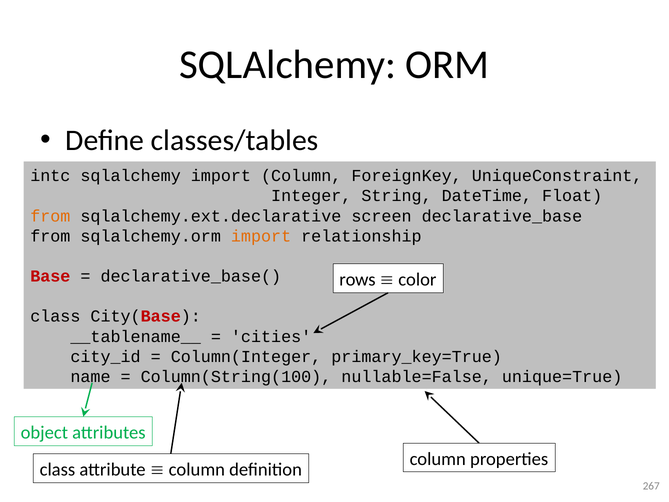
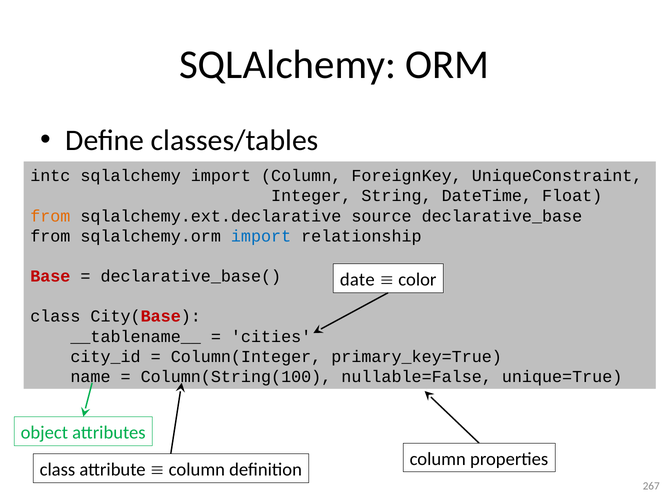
screen: screen -> source (381, 216)
import colour: orange -> blue (261, 236)
rows: rows -> date (357, 280)
